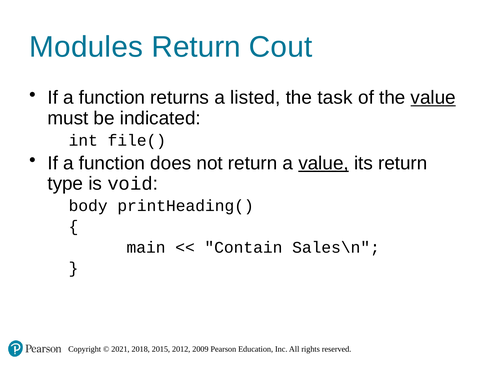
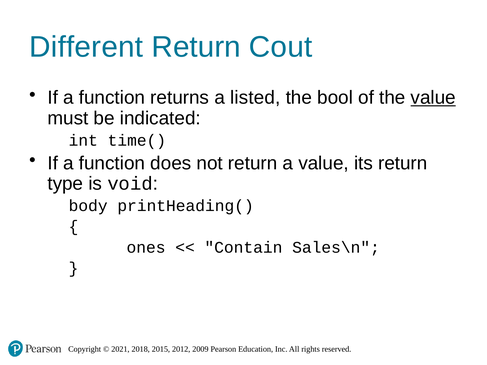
Modules: Modules -> Different (86, 47)
task: task -> bool (335, 98)
file(: file( -> time( (137, 140)
value underline: present -> none (324, 163)
main: main -> ones (146, 247)
